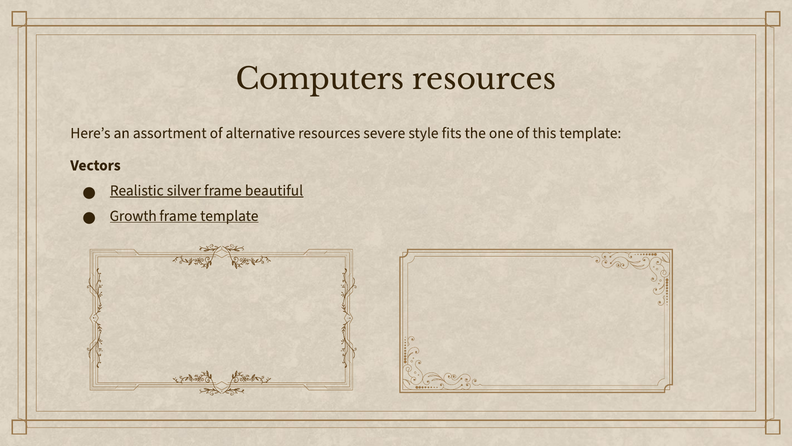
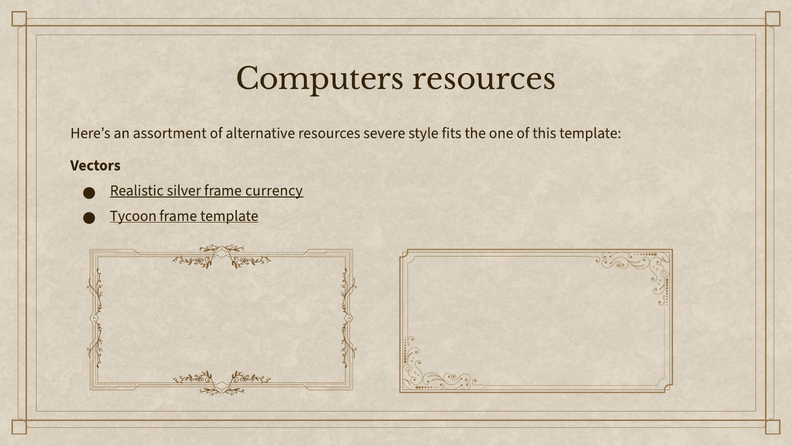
beautiful: beautiful -> currency (274, 190)
Growth: Growth -> Tycoon (133, 216)
